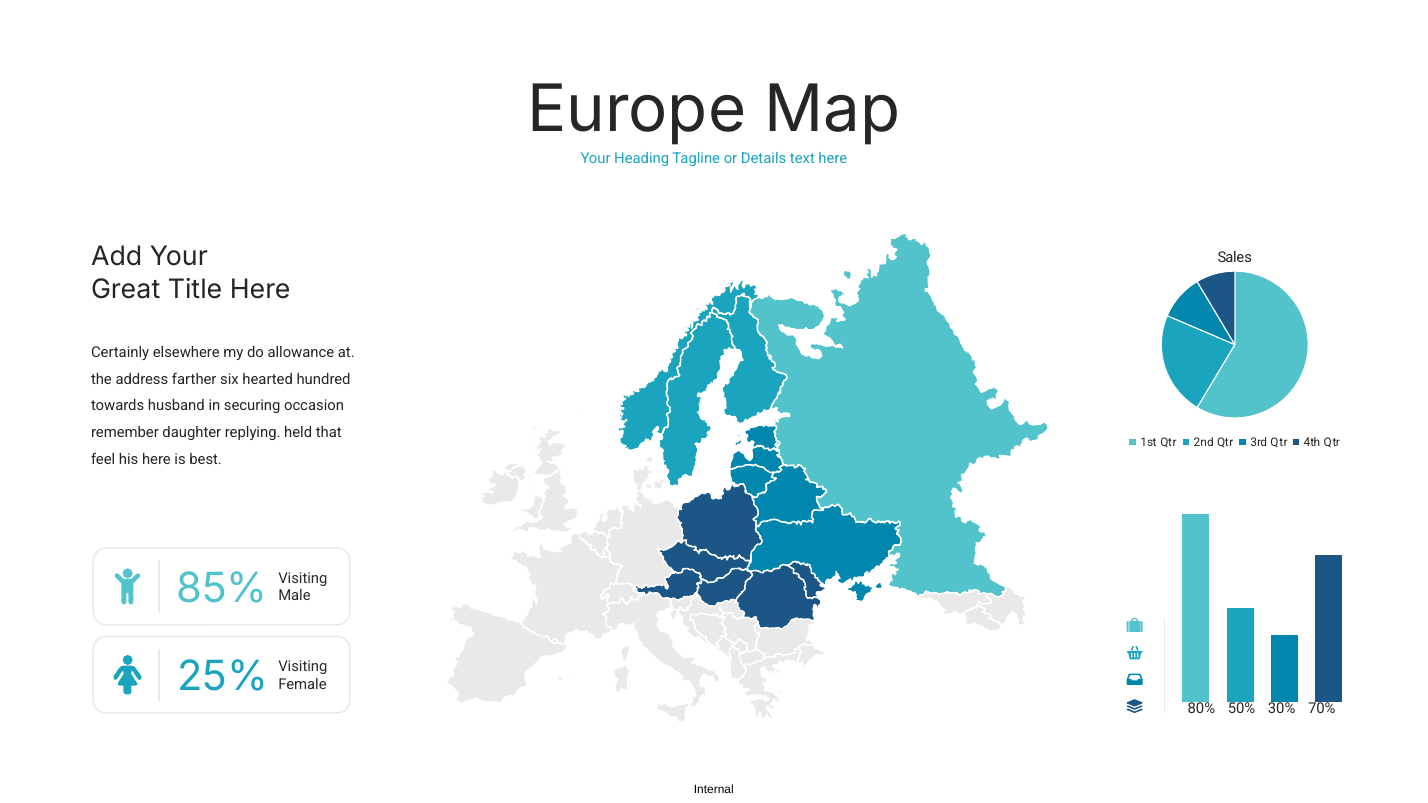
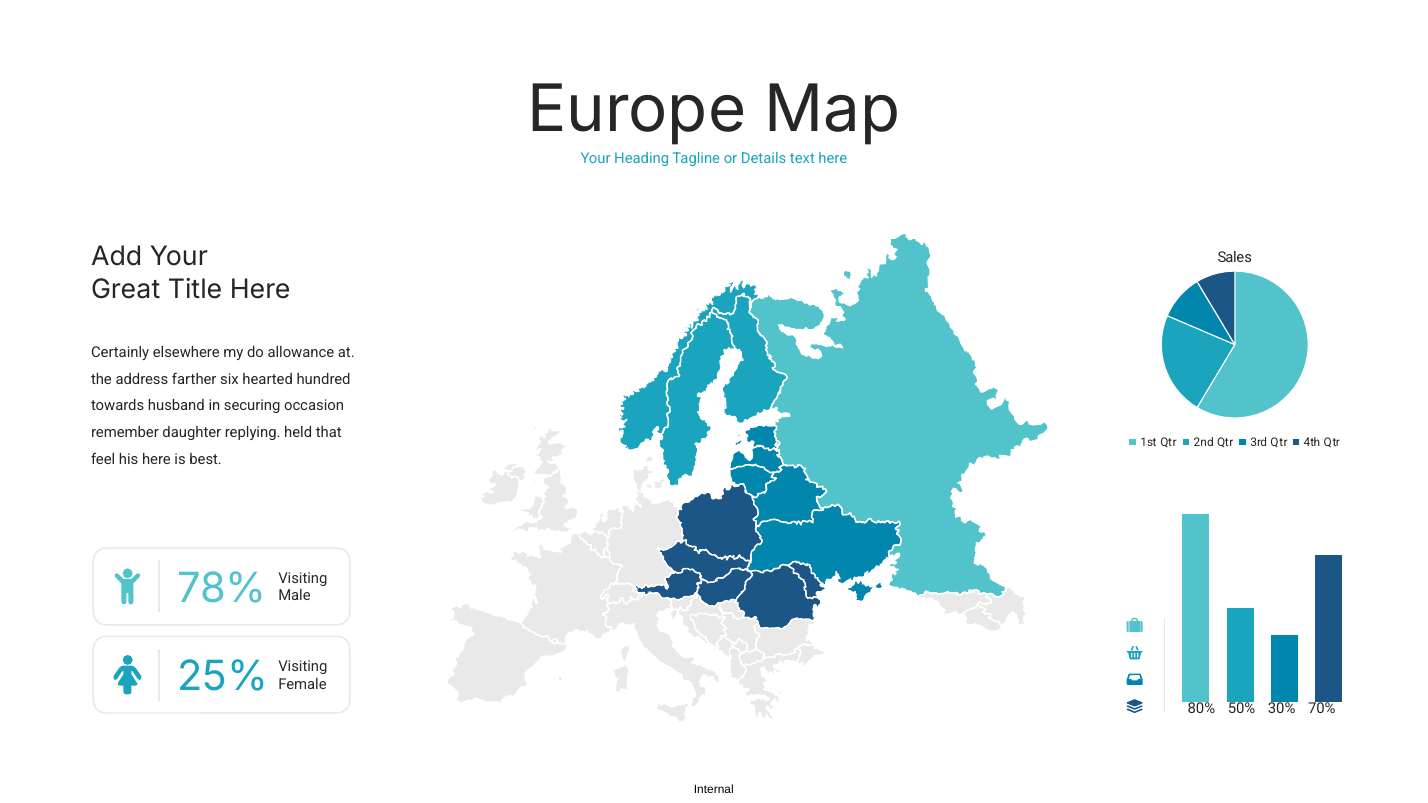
85%: 85% -> 78% (222, 589)
